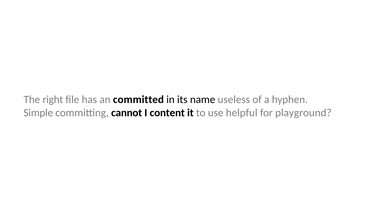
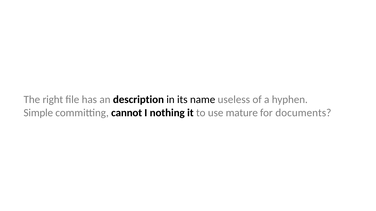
committed: committed -> description (138, 100)
content: content -> nothing (167, 113)
helpful: helpful -> mature (242, 113)
playground: playground -> documents (303, 113)
